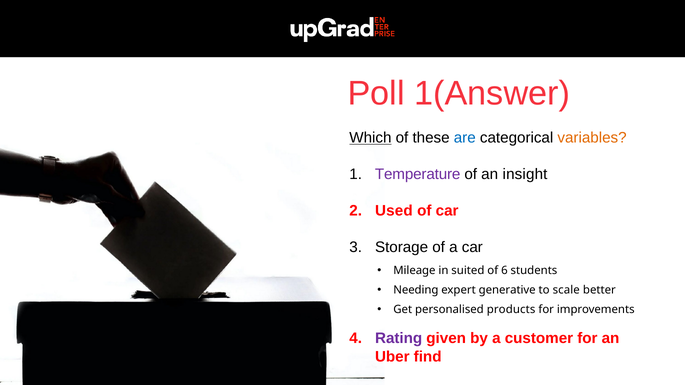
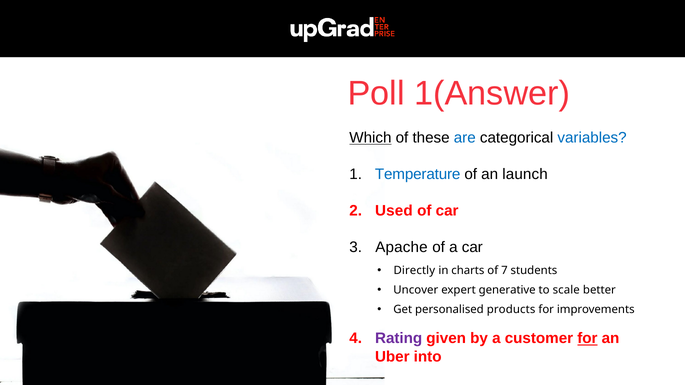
variables colour: orange -> blue (592, 138)
Temperature colour: purple -> blue (418, 174)
insight: insight -> launch (525, 174)
Storage: Storage -> Apache (402, 247)
Mileage: Mileage -> Directly (414, 271)
suited: suited -> charts (468, 271)
6: 6 -> 7 (504, 271)
Needing: Needing -> Uncover (416, 290)
for underline: none -> present (587, 339)
find: find -> into (428, 357)
